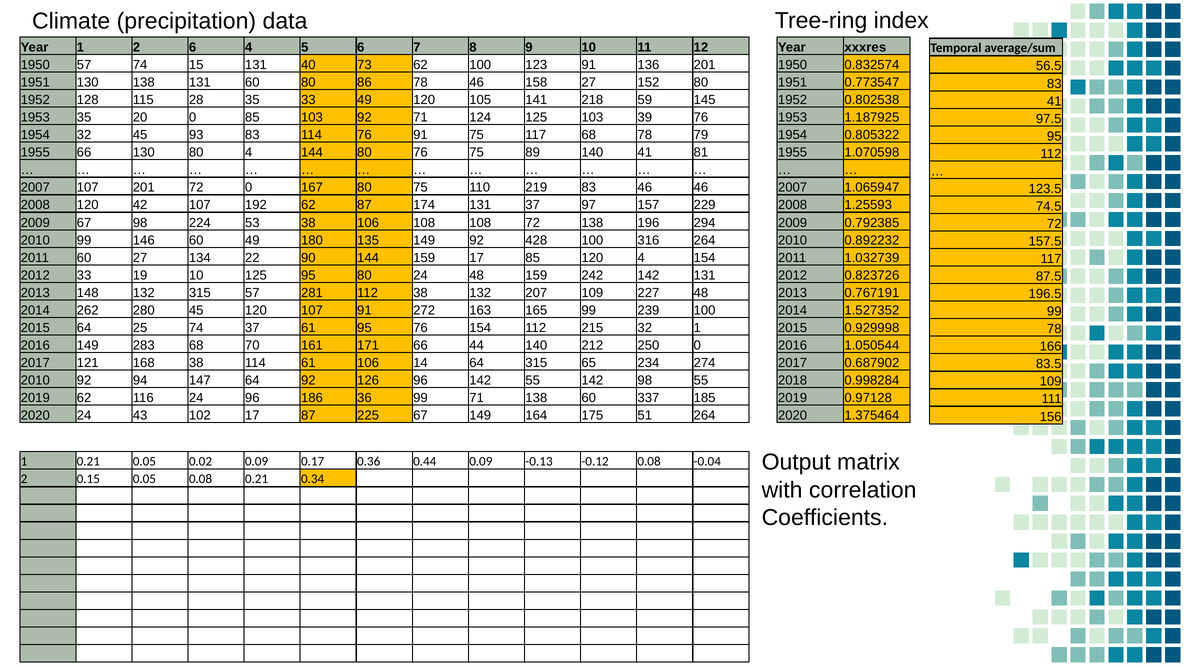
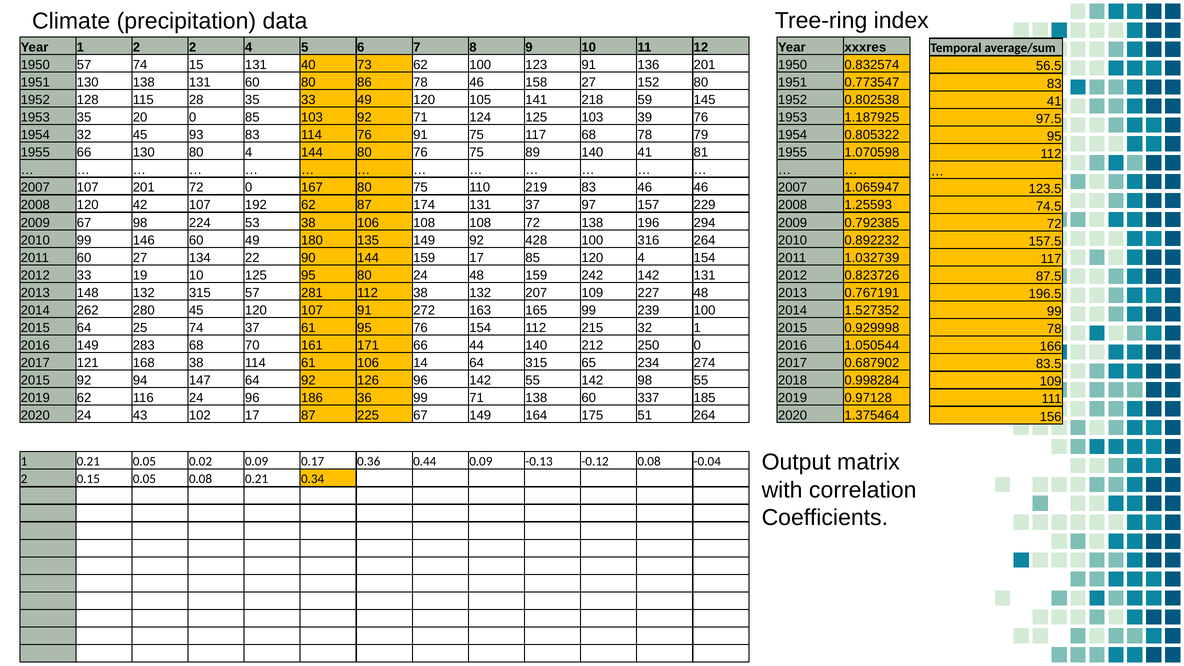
2 6: 6 -> 2 (193, 47)
2010: 2010 -> 2015 (35, 380)
